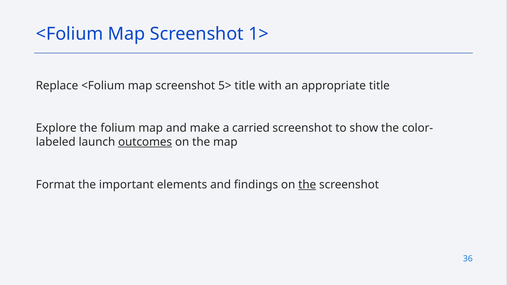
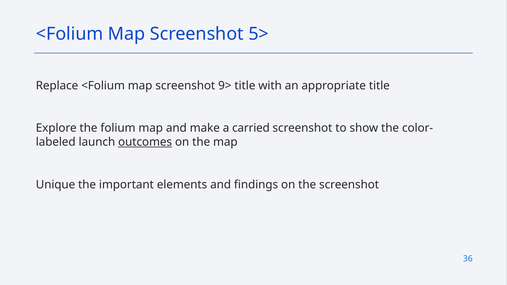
1>: 1> -> 5> (259, 34)
5>: 5> -> 9> (225, 86)
Format: Format -> Unique (56, 185)
the underline: present -> none (307, 185)
